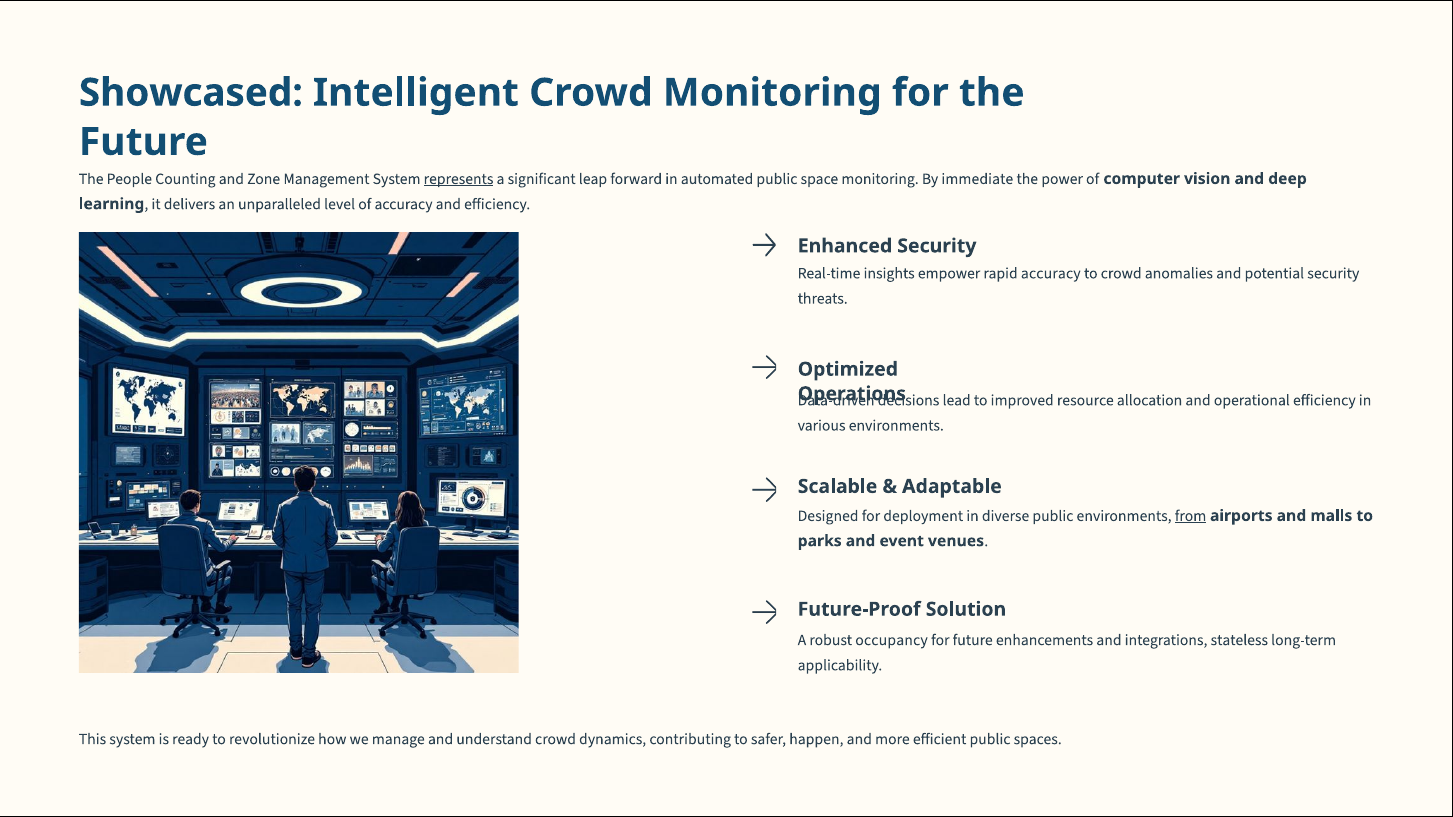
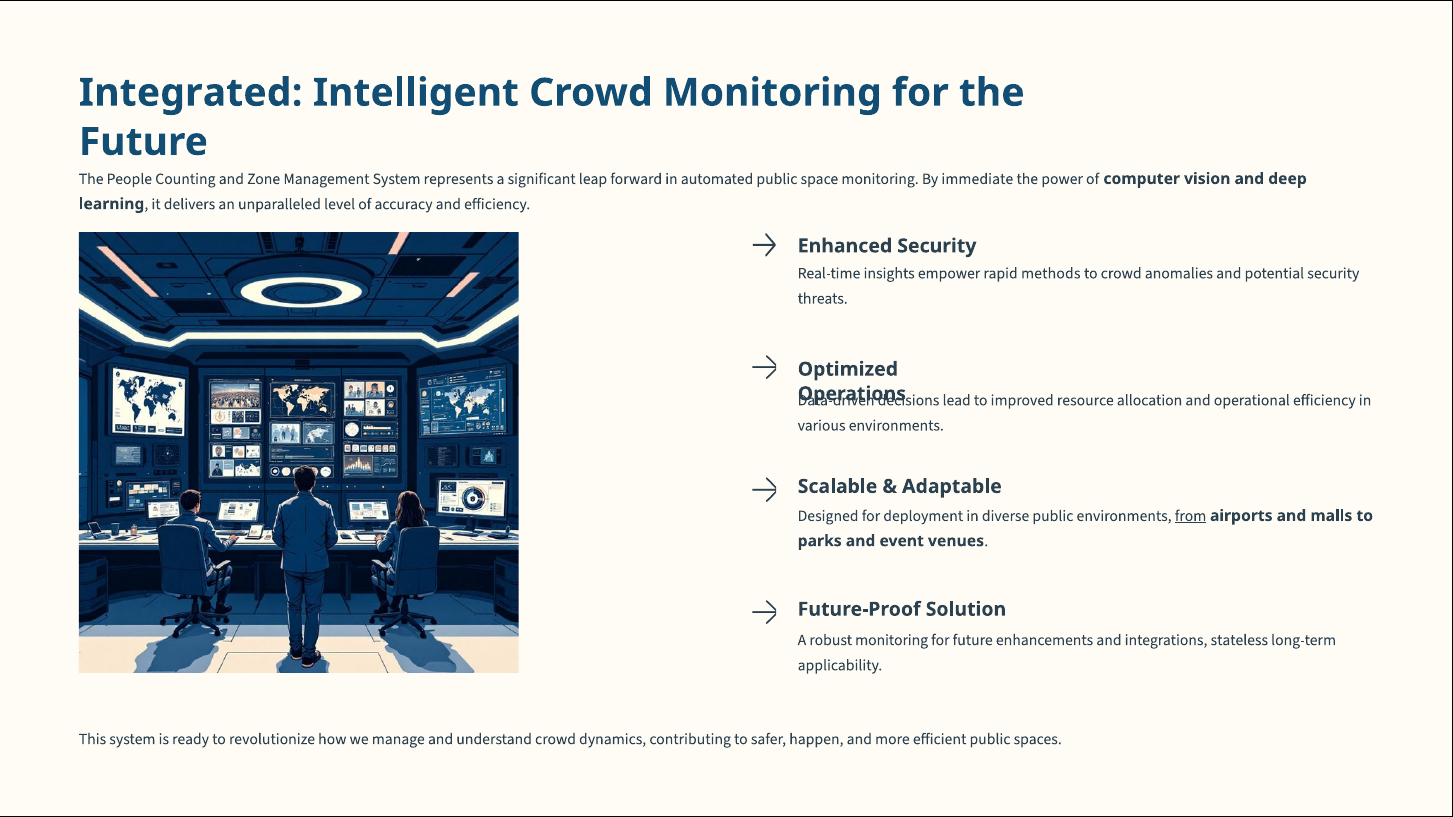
Showcased: Showcased -> Integrated (191, 93)
represents underline: present -> none (459, 179)
rapid accuracy: accuracy -> methods (1051, 273)
robust occupancy: occupancy -> monitoring (892, 640)
